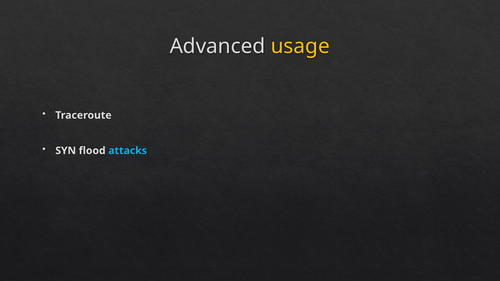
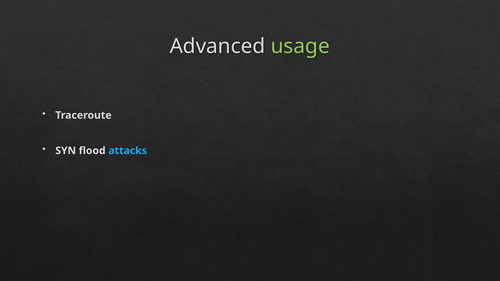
usage colour: yellow -> light green (300, 46)
